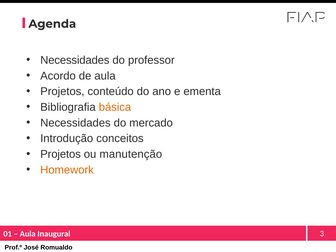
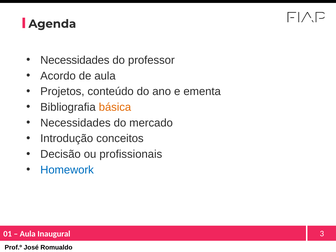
Projetos: Projetos -> Decisão (61, 154)
manutenção: manutenção -> profissionais (131, 154)
Homework colour: orange -> blue (67, 170)
